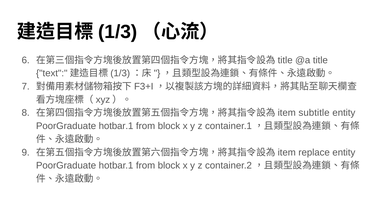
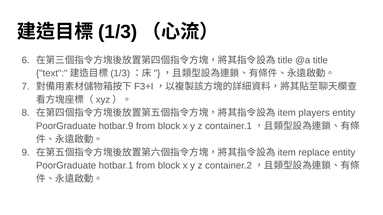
subtitle: subtitle -> players (314, 113)
hotbar.1: hotbar.1 -> hotbar.9 (116, 126)
